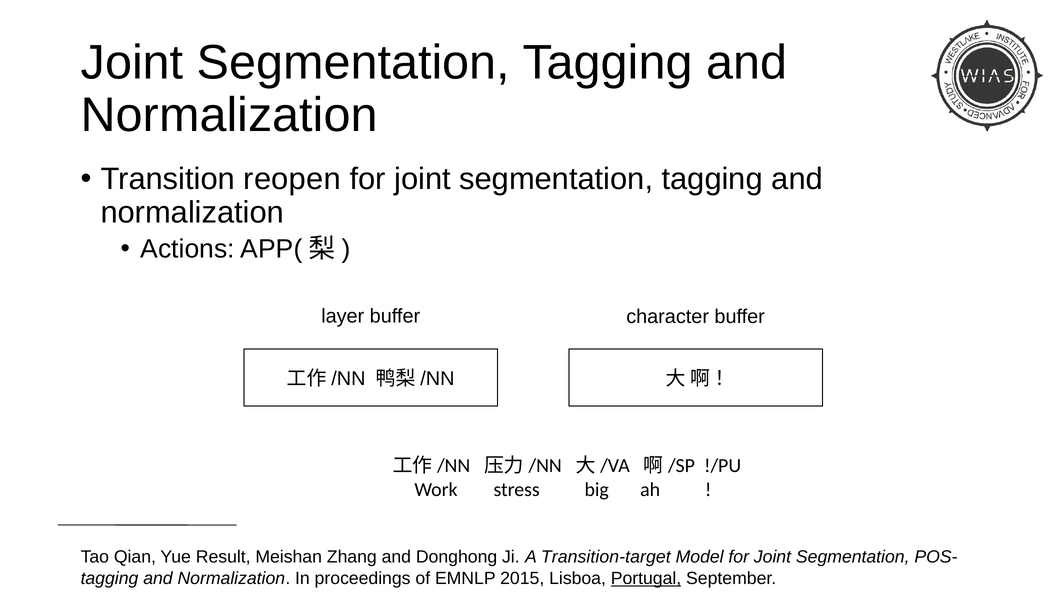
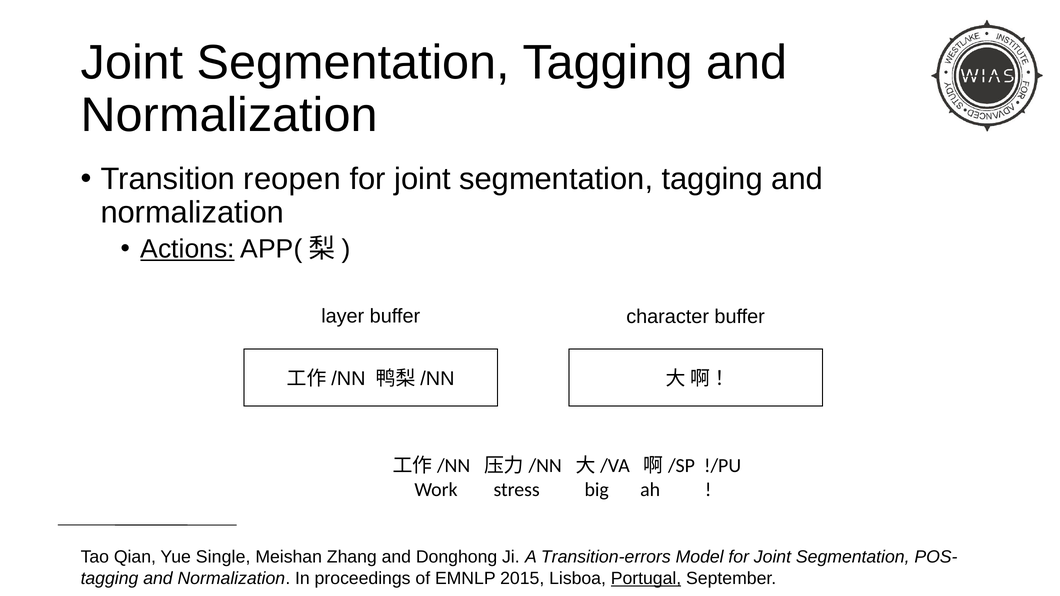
Actions underline: none -> present (188, 249)
Result: Result -> Single (223, 557)
Transition-target: Transition-target -> Transition-errors (606, 557)
